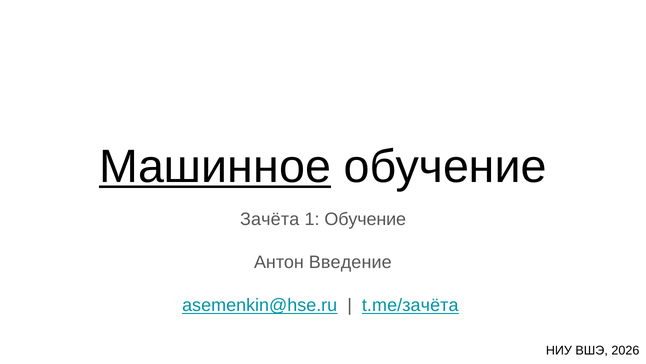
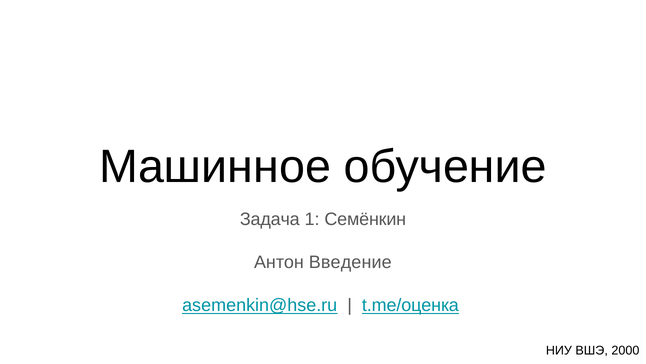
Машинное underline: present -> none (215, 166)
Зачёта: Зачёта -> Задача (270, 219)
1 Обучение: Обучение -> Семёнкин (365, 219)
t.me/зачёта: t.me/зачёта -> t.me/оценка (410, 305)
2026: 2026 -> 2000 (625, 350)
